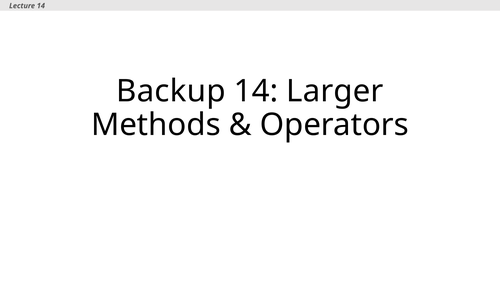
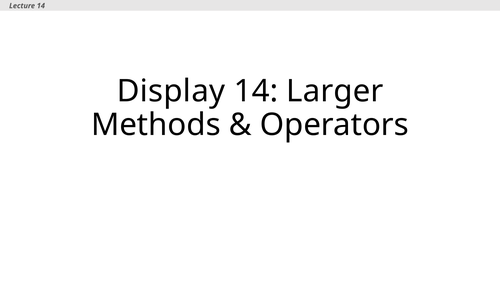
Backup: Backup -> Display (171, 91)
